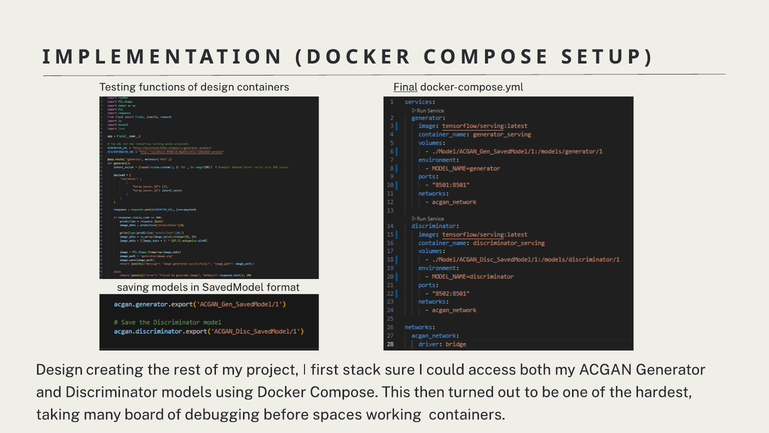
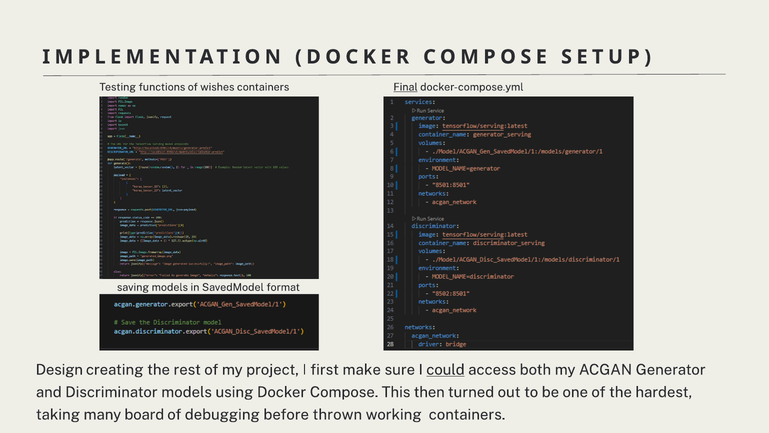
of design: design -> wishes (217, 87)
stack: stack -> make (362, 369)
could underline: none -> present (445, 369)
spaces: spaces -> thrown (337, 414)
